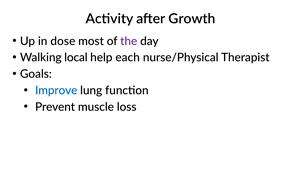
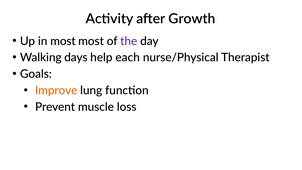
in dose: dose -> most (63, 41)
local: local -> days (76, 58)
Improve colour: blue -> orange (56, 90)
